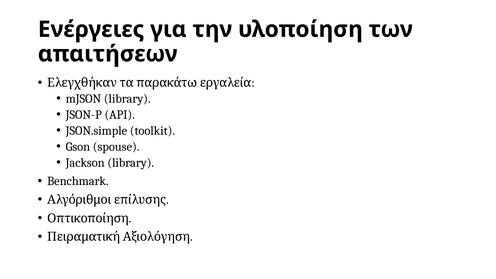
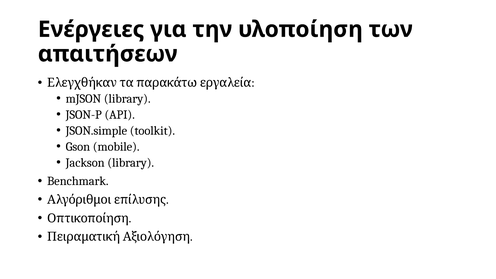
spouse: spouse -> mobile (116, 147)
